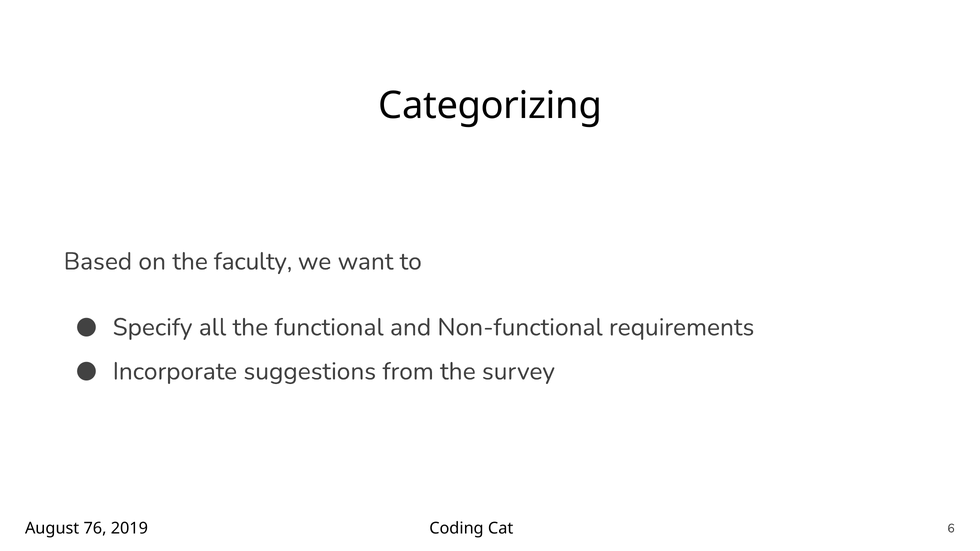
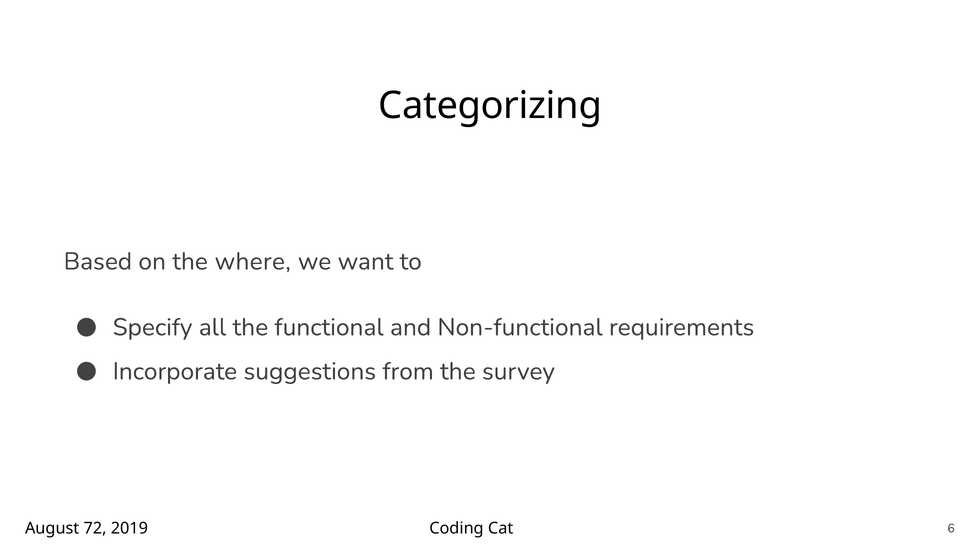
faculty: faculty -> where (253, 262)
76: 76 -> 72 (95, 528)
